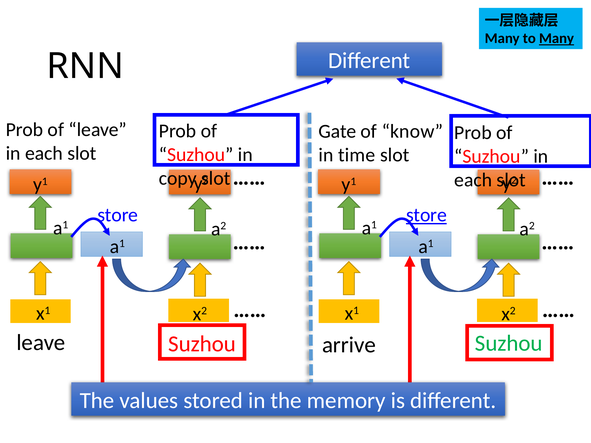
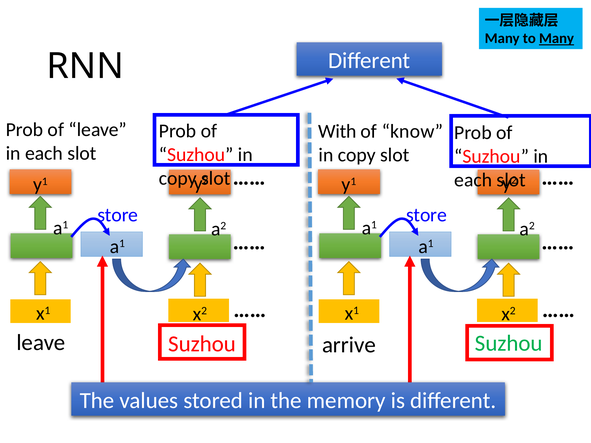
Gate: Gate -> With (337, 131)
time: time -> copy (357, 155)
store underline: present -> none (426, 215)
